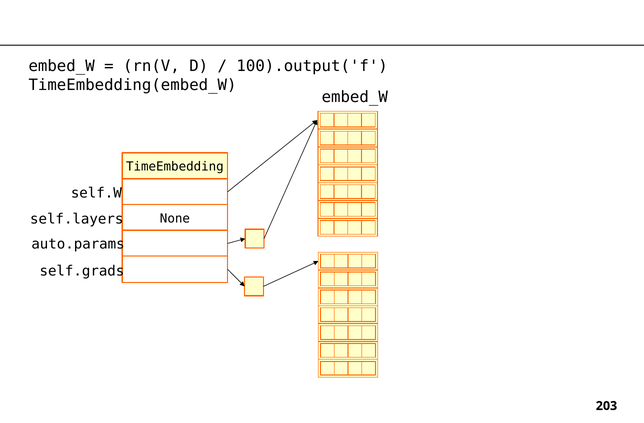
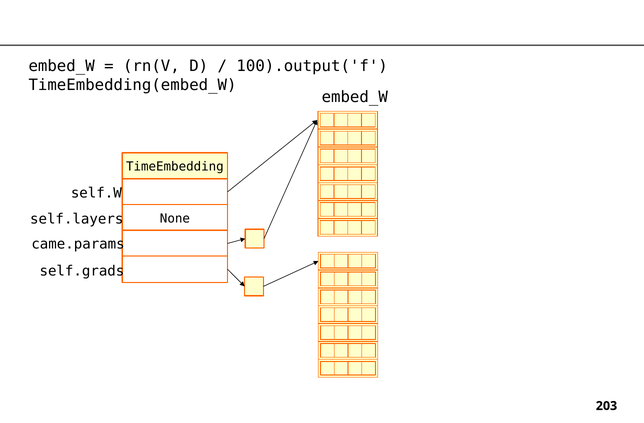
auto.params: auto.params -> came.params (78, 244)
